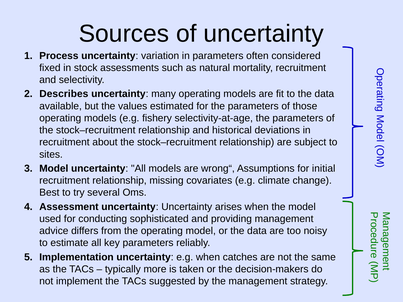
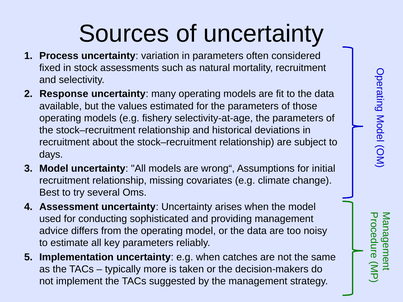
Describes: Describes -> Response (64, 94)
sites: sites -> days (51, 155)
